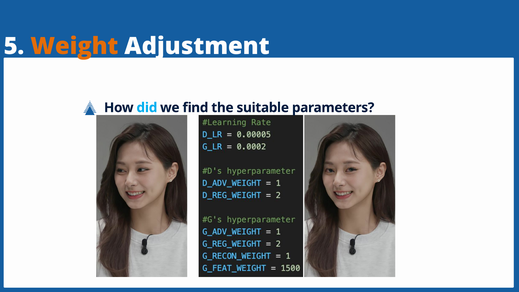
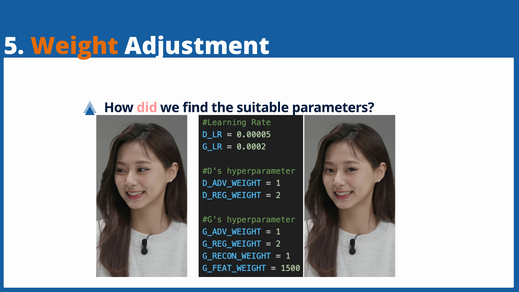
did colour: light blue -> pink (147, 108)
